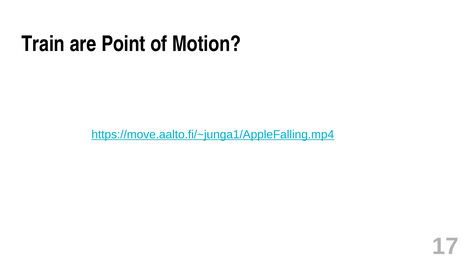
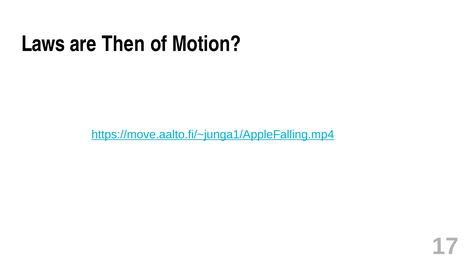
Train: Train -> Laws (43, 44)
Point: Point -> Then (123, 44)
